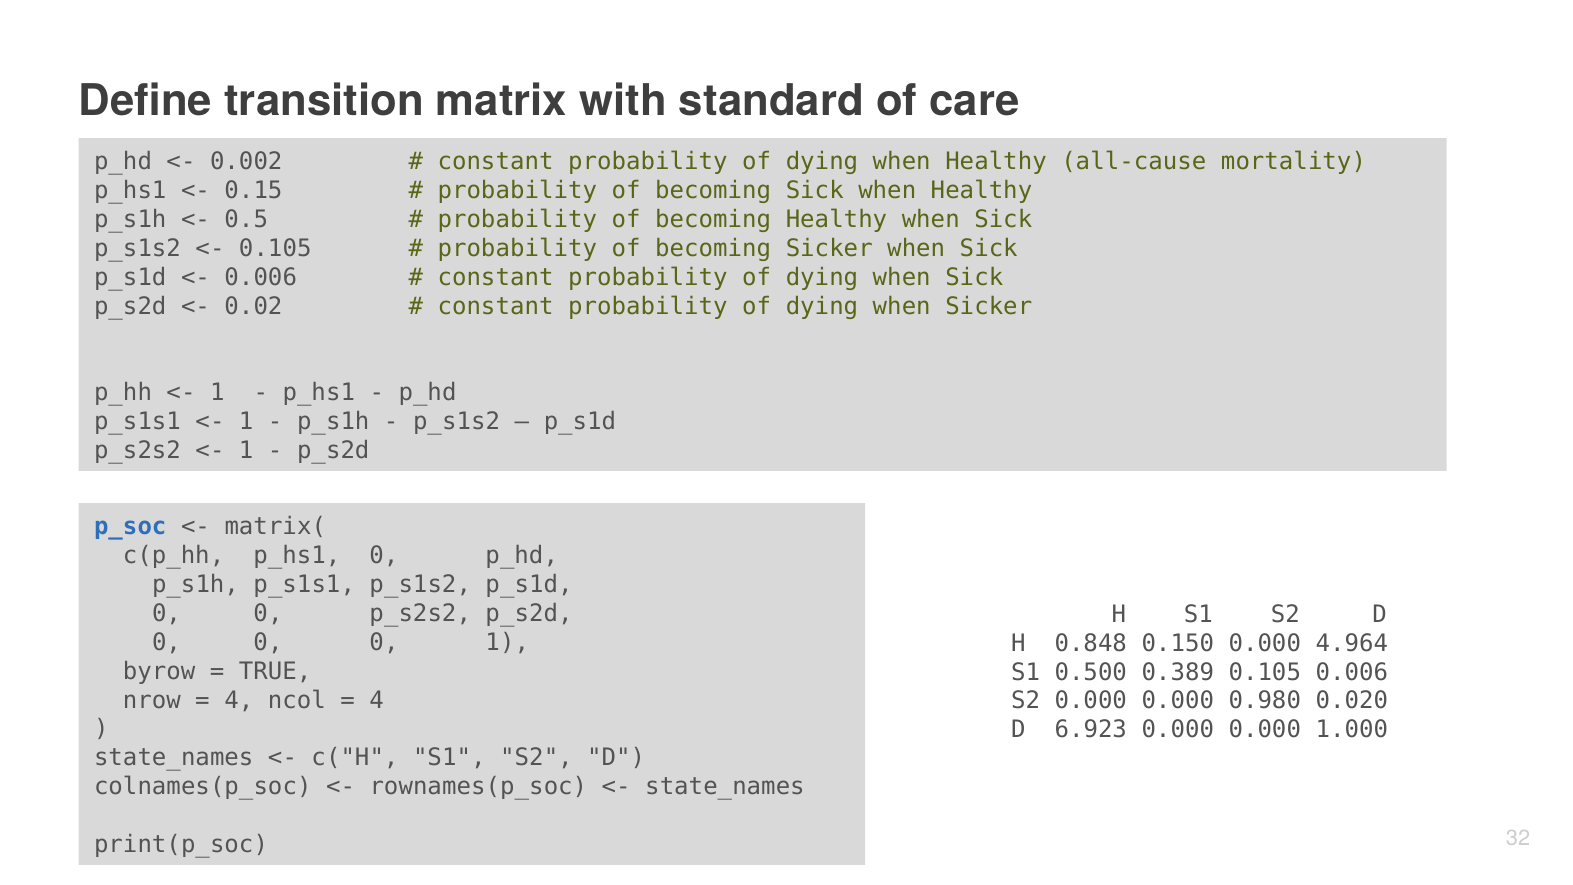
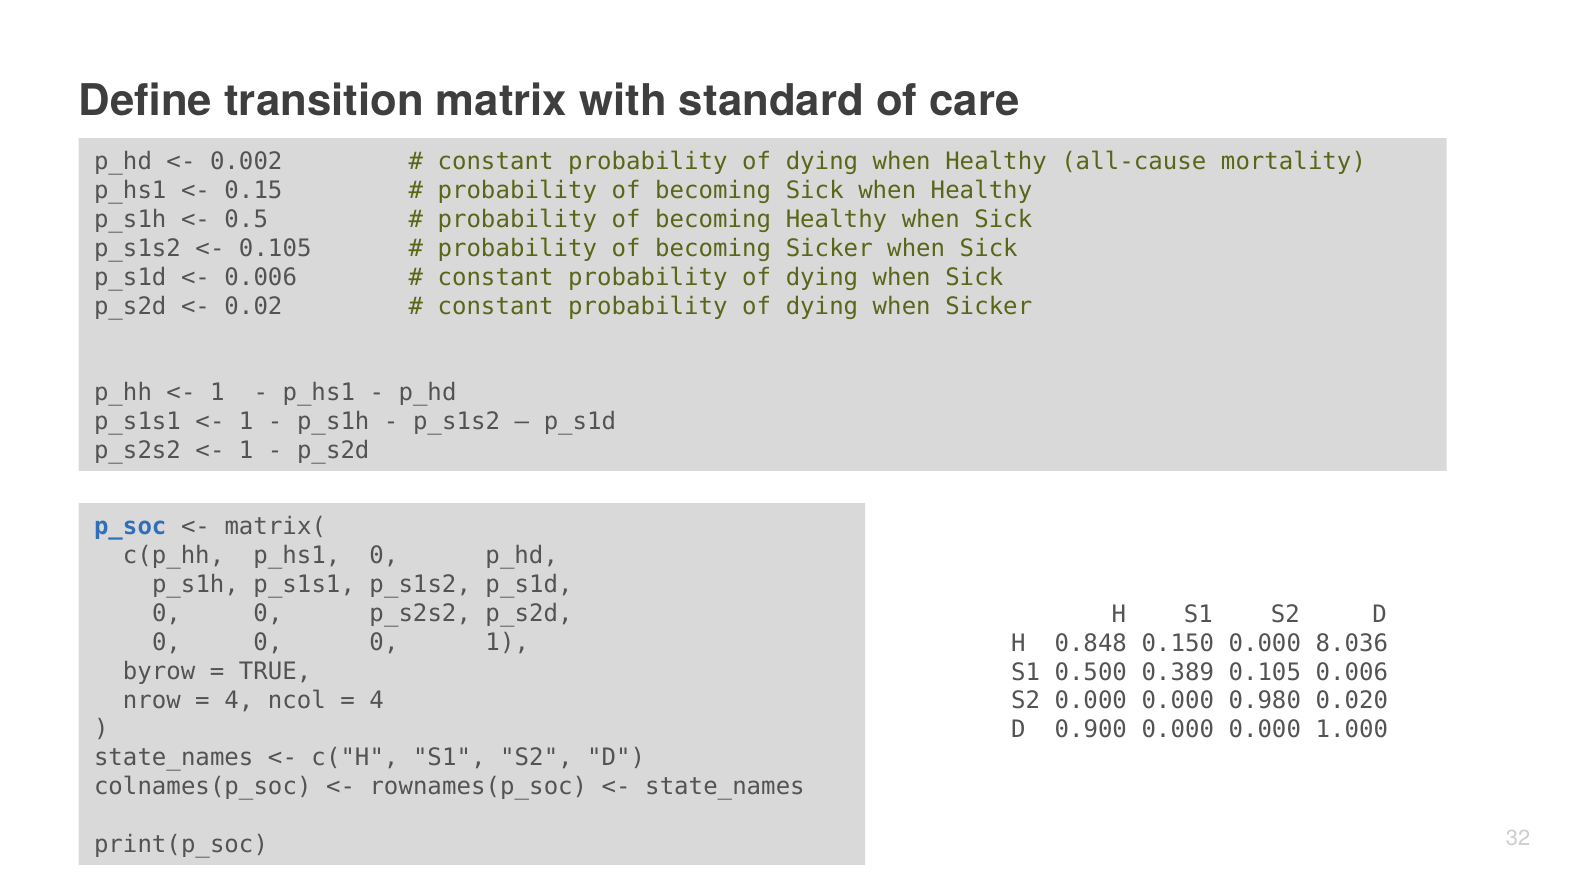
4.964: 4.964 -> 8.036 (1352, 643)
6.923: 6.923 -> 0.900 (1091, 730)
